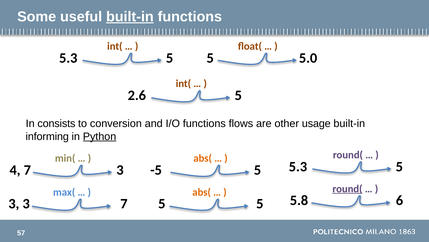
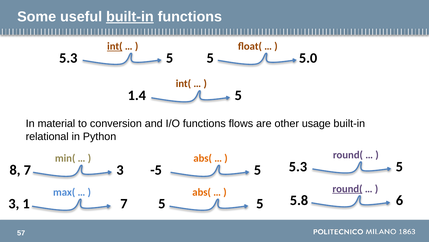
int( underline: none -> present (115, 46)
2.6: 2.6 -> 1.4 (137, 95)
consists: consists -> material (56, 123)
informing: informing -> relational (47, 136)
Python underline: present -> none (100, 136)
4: 4 -> 8 (15, 170)
3: 3 -> 1 (26, 203)
